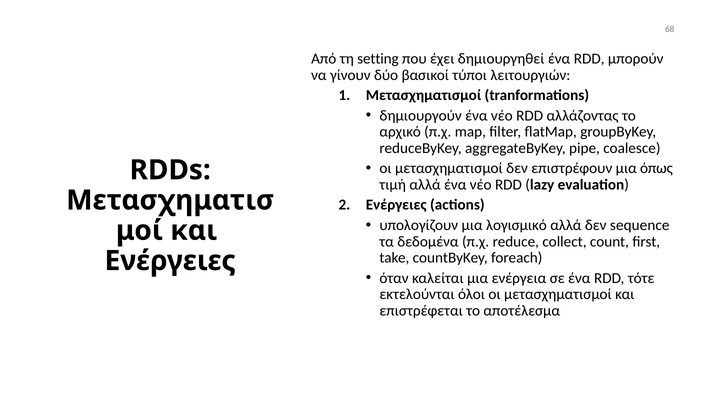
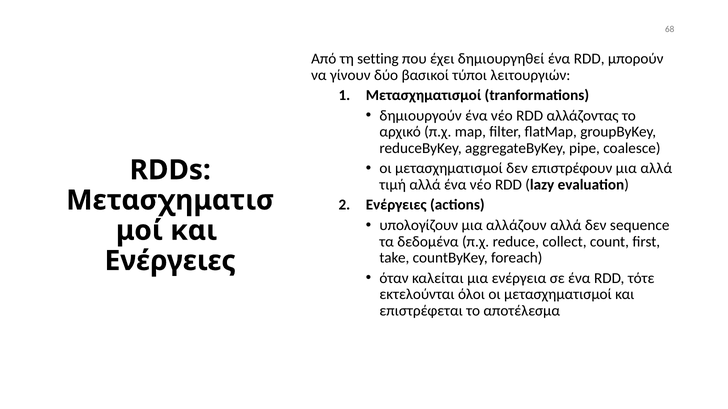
μια όπως: όπως -> αλλά (656, 169)
λογισμικό: λογισμικό -> αλλάζουν (516, 225)
